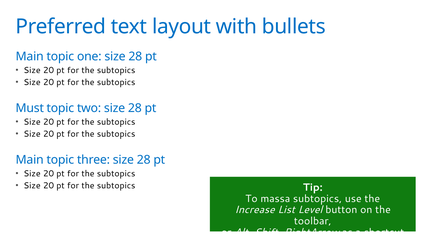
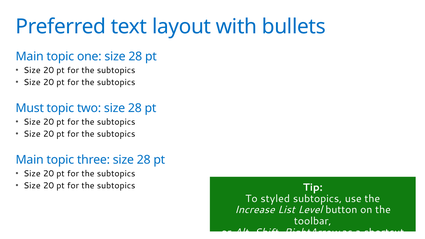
massa: massa -> styled (275, 199)
